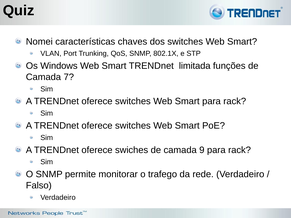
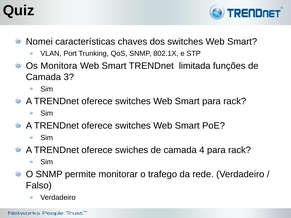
Windows: Windows -> Monitora (59, 66)
7: 7 -> 3 (69, 77)
9: 9 -> 4 (202, 150)
